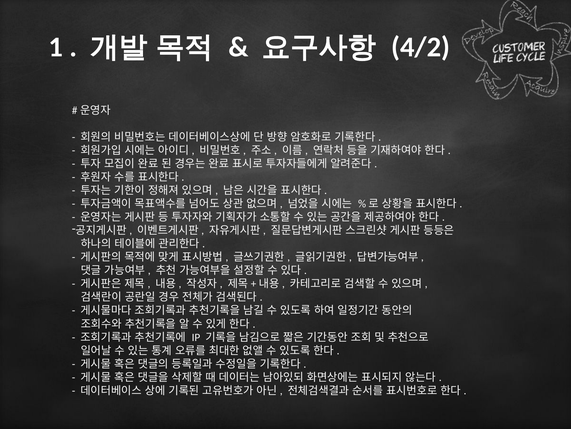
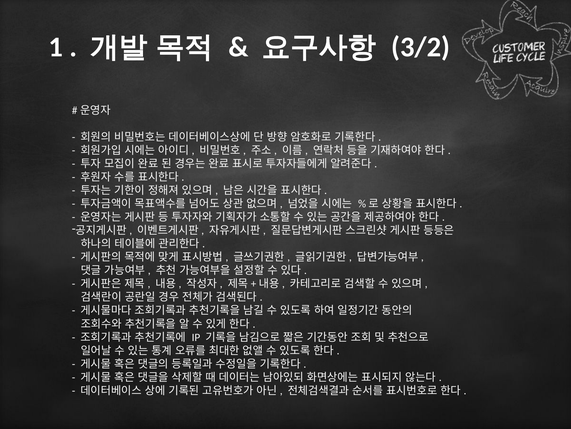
4/2: 4/2 -> 3/2 (421, 47)
